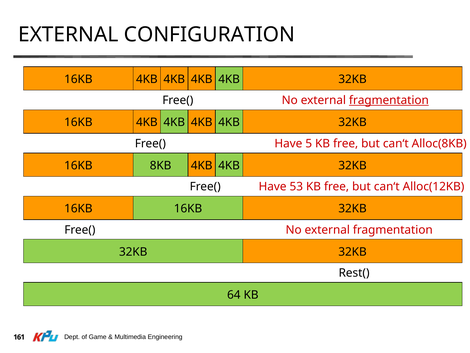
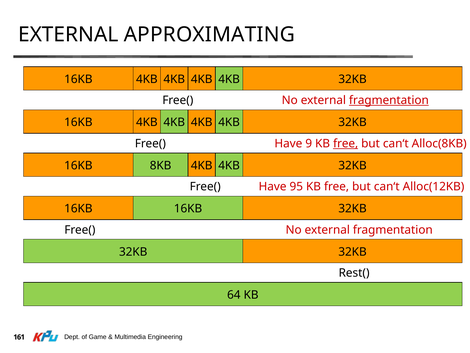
CONFIGURATION: CONFIGURATION -> APPROXIMATING (209, 34)
5: 5 -> 9 (309, 143)
free underline: none -> present (346, 143)
53: 53 -> 95 (296, 186)
